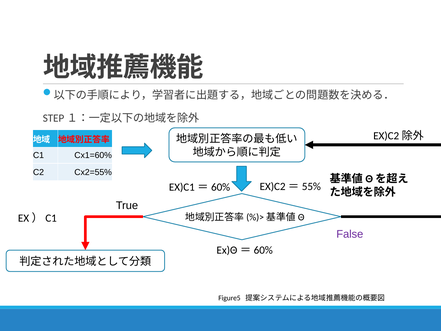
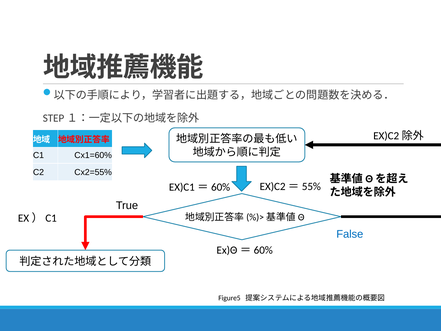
False colour: purple -> blue (350, 234)
